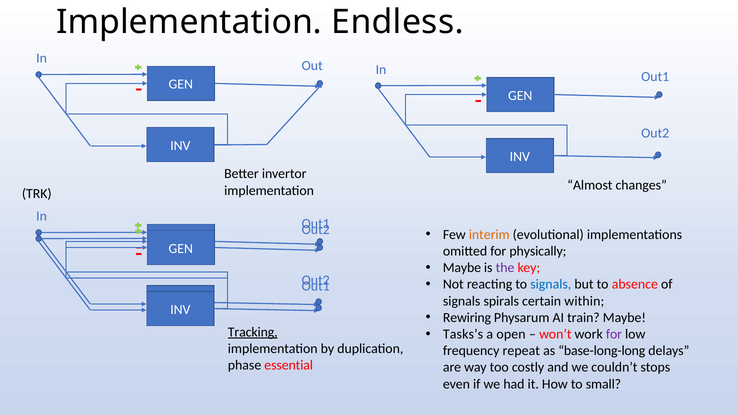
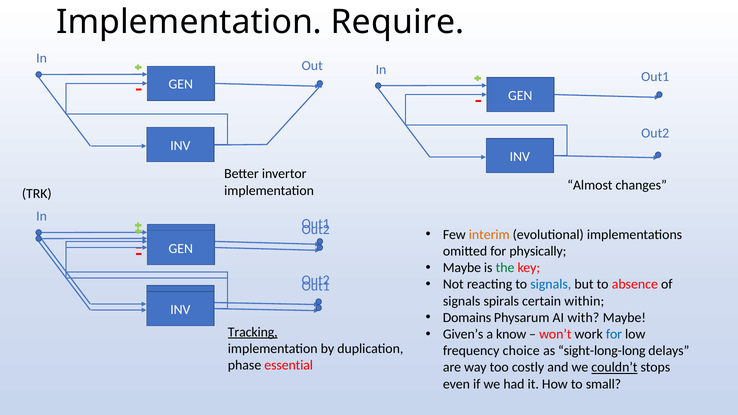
Endless: Endless -> Require (398, 22)
the colour: purple -> green (505, 268)
Rewiring: Rewiring -> Domains (467, 318)
train: train -> with (583, 318)
Tasks’s: Tasks’s -> Given’s (463, 334)
open: open -> know (511, 334)
for colour: purple -> blue (614, 334)
repeat: repeat -> choice (521, 351)
base-long-long: base-long-long -> sight-long-long (602, 351)
couldn’t underline: none -> present (614, 367)
